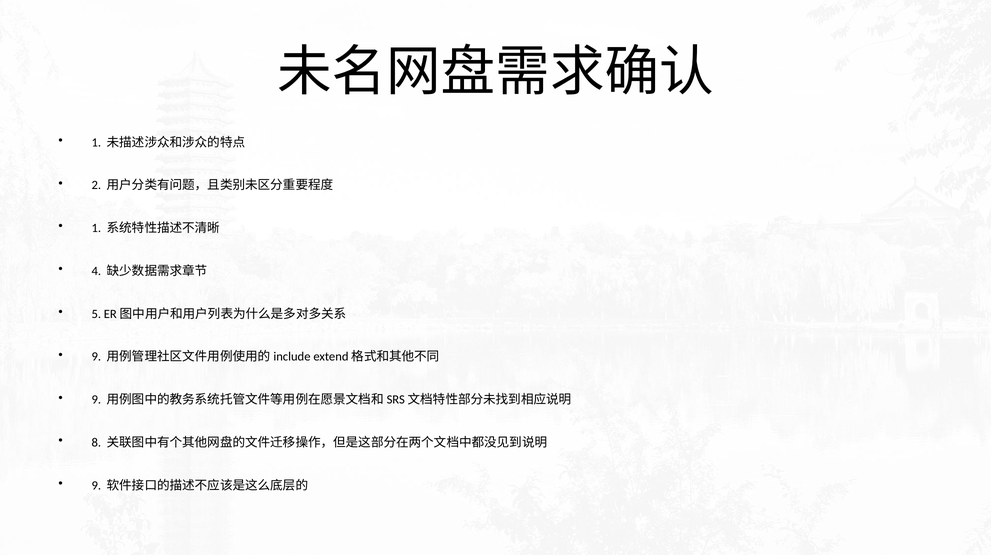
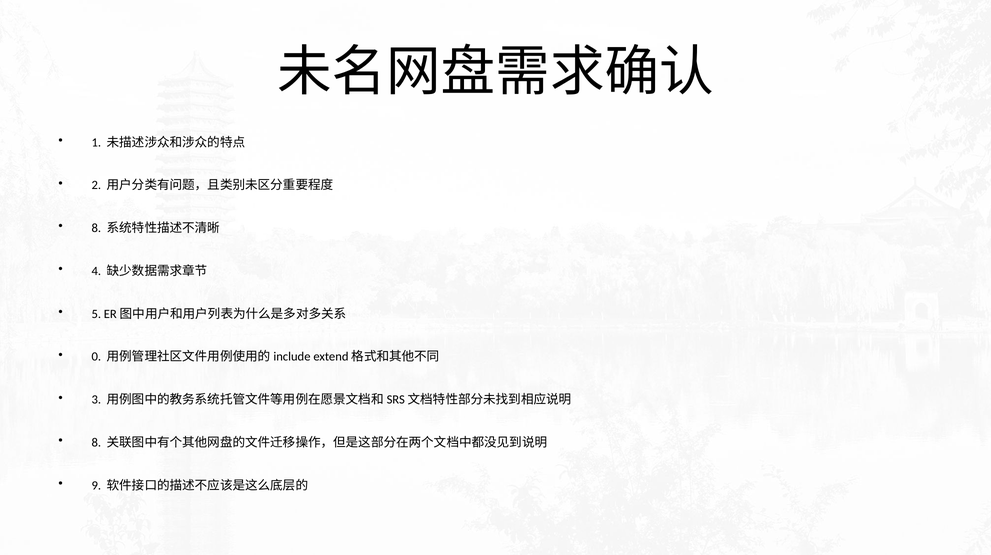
1: 1 -> 8 (96, 228)
9: 9 -> 0 (96, 357)
9: 9 -> 3 (96, 400)
